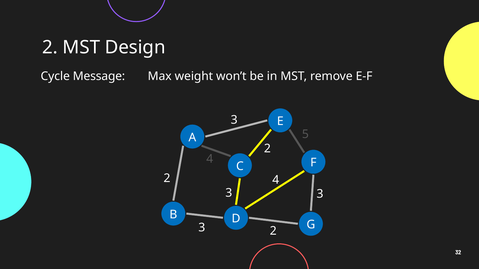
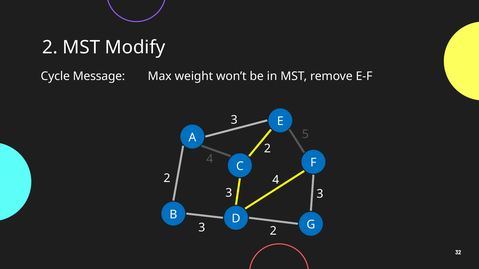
Design: Design -> Modify (135, 47)
